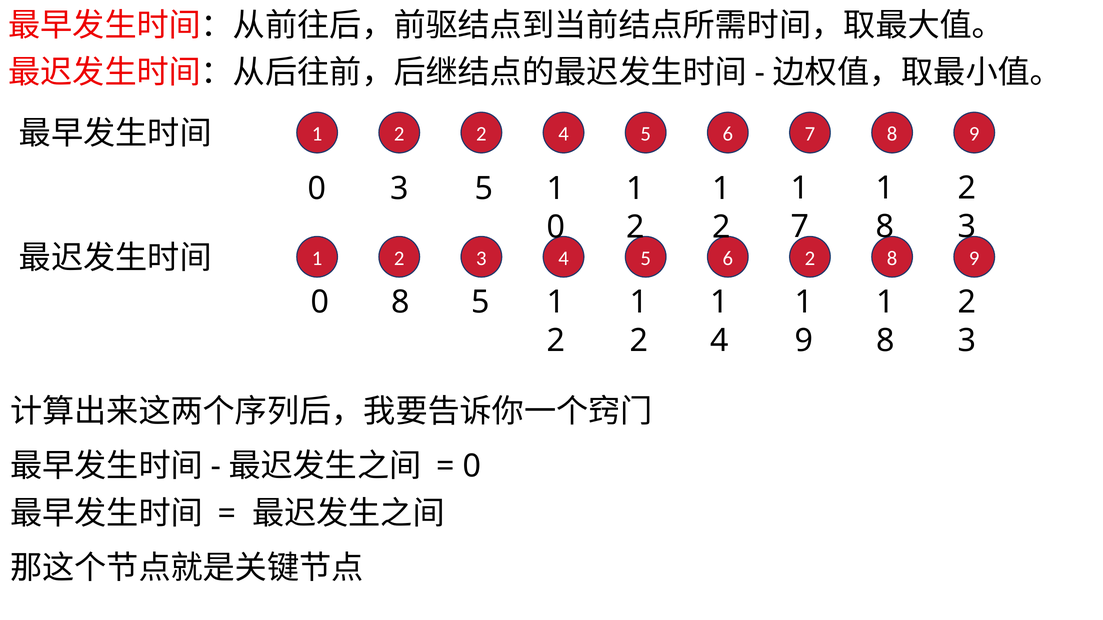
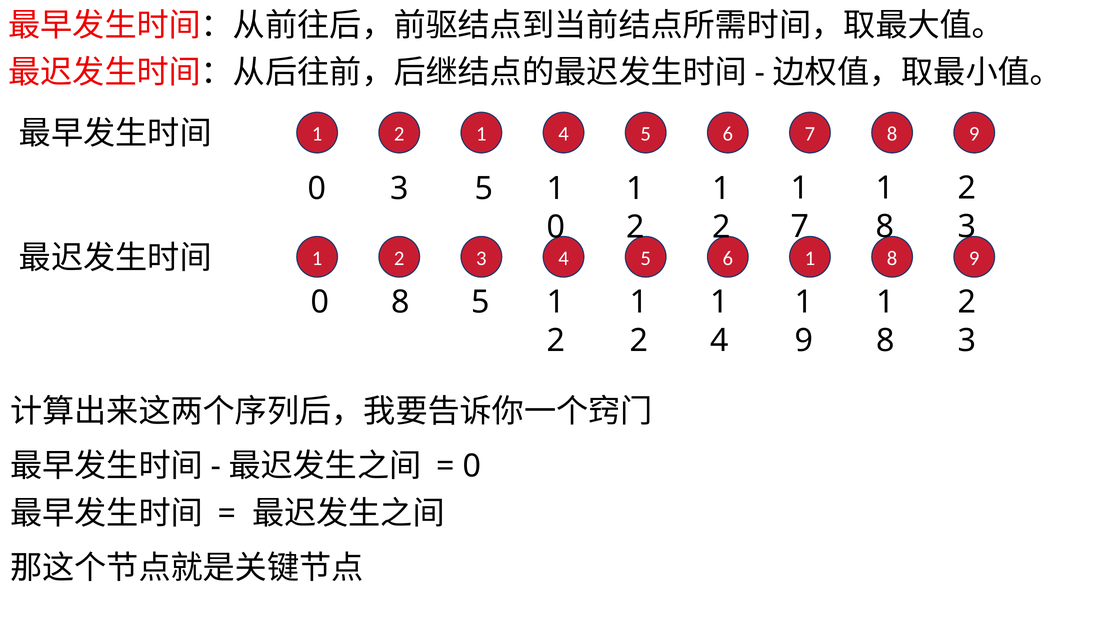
2: 2 -> 1 (481, 134)
6 2: 2 -> 1 (810, 258)
